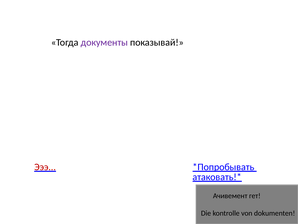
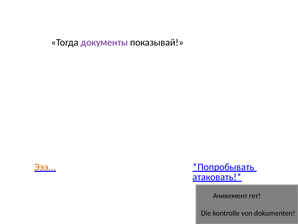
Эээ colour: red -> orange (45, 167)
